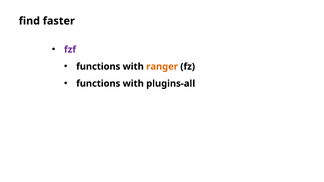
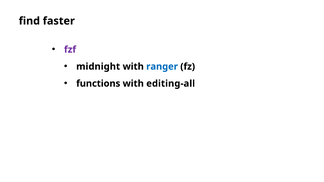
functions: functions -> midnight (98, 67)
ranger colour: orange -> blue (162, 67)
plugins-all: plugins-all -> editing-all (171, 84)
